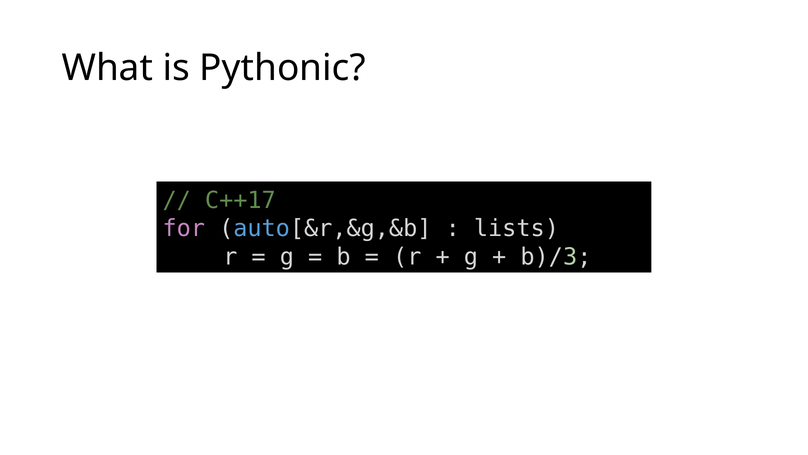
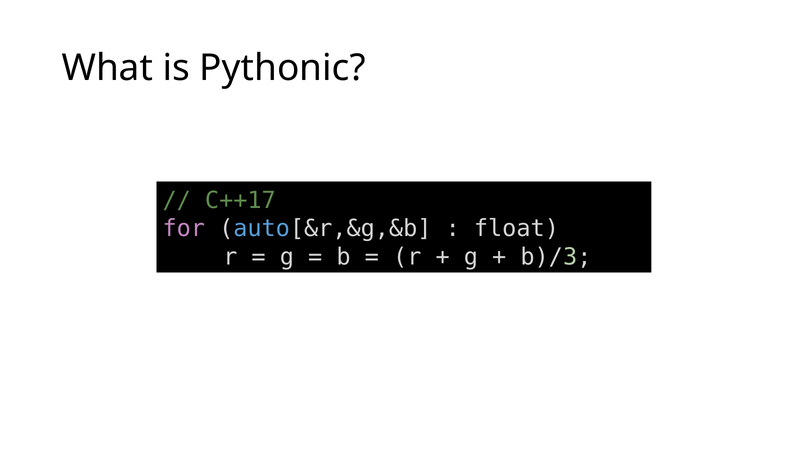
lists: lists -> float (516, 228)
